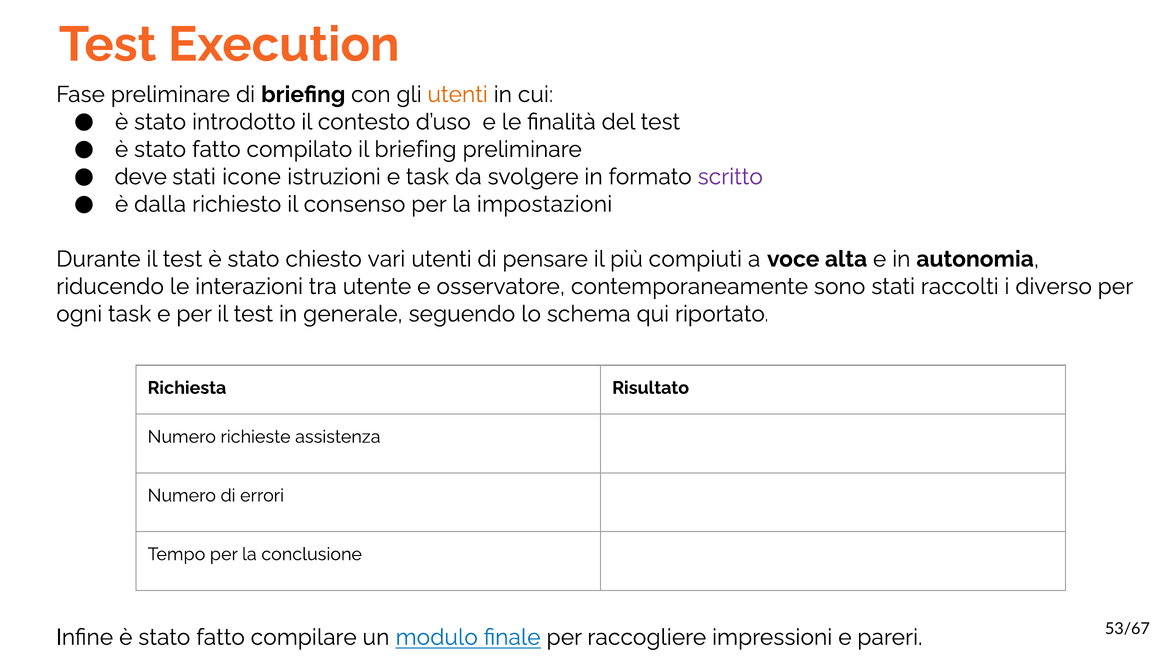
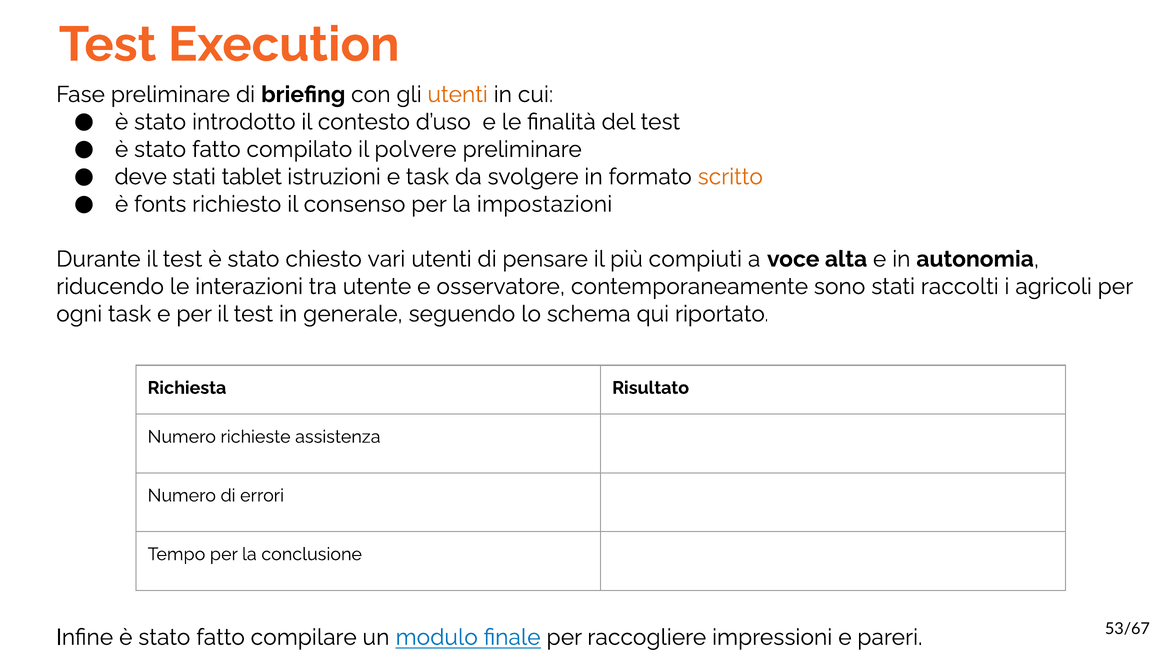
il briefing: briefing -> polvere (415, 149)
icone: icone -> tablet (252, 177)
scritto colour: purple -> orange (730, 177)
dalla: dalla -> fonts (160, 204)
diverso: diverso -> agricoli (1054, 286)
